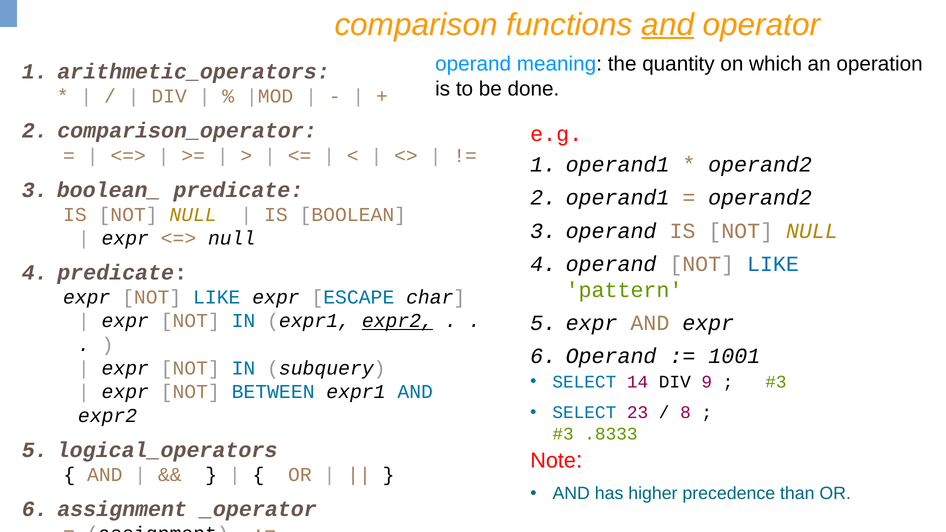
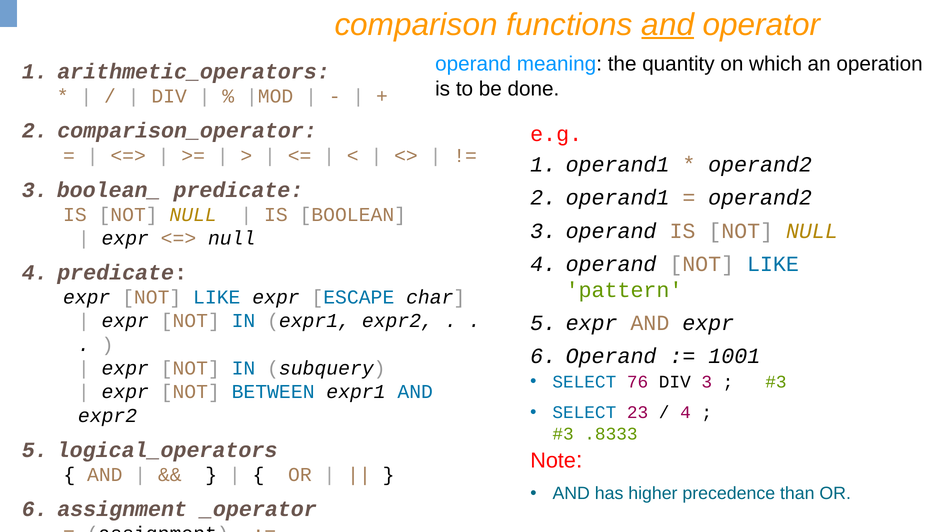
expr2 underline: present -> none (397, 321)
14: 14 -> 76 (638, 382)
DIV 9: 9 -> 3 (707, 382)
8: 8 -> 4 (685, 413)
